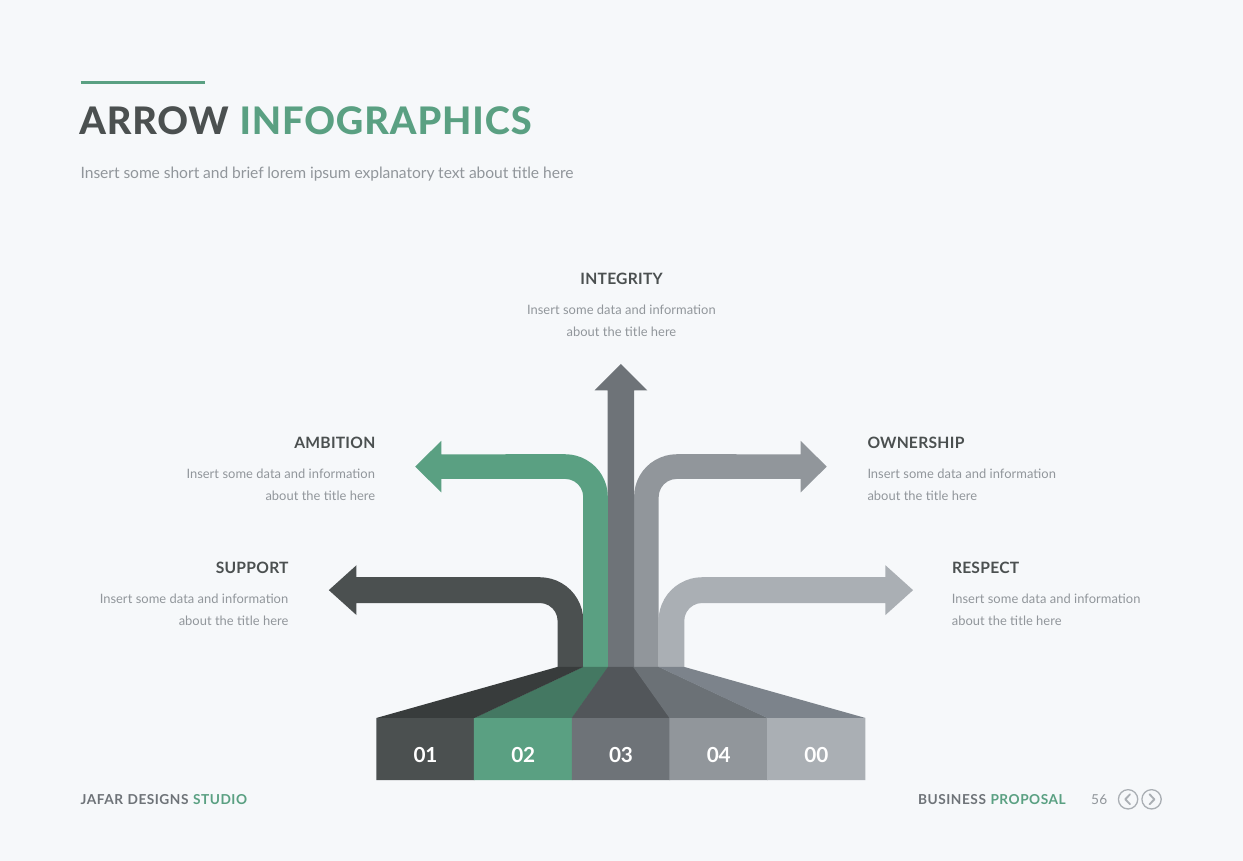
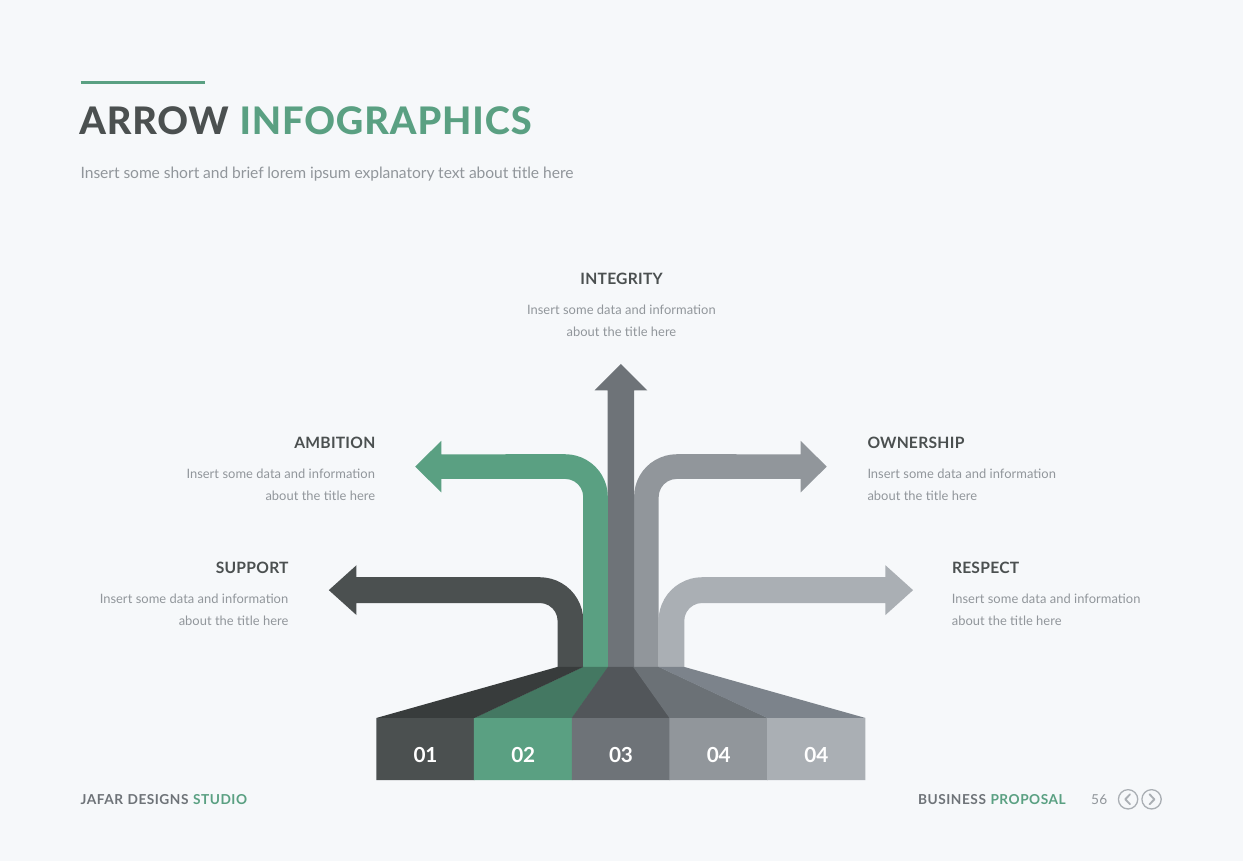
04 00: 00 -> 04 (816, 755)
